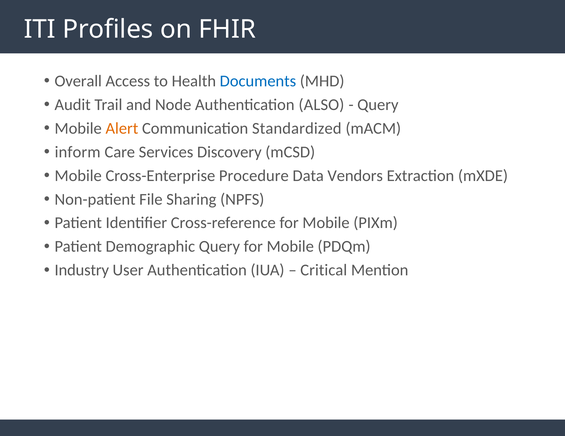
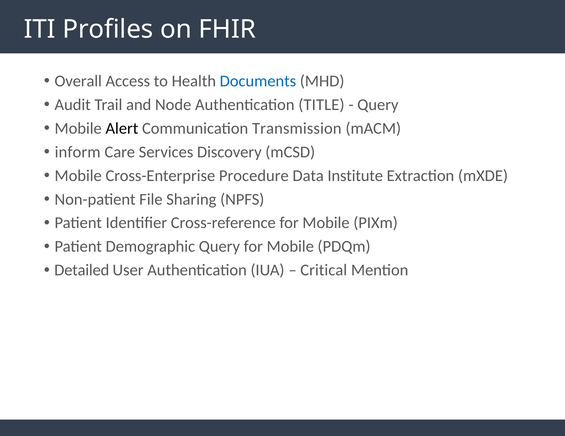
ALSO: ALSO -> TITLE (321, 105)
Alert colour: orange -> black (122, 128)
Standardized: Standardized -> Transmission (297, 128)
Vendors: Vendors -> Institute (355, 176)
Industry: Industry -> Detailed (82, 271)
